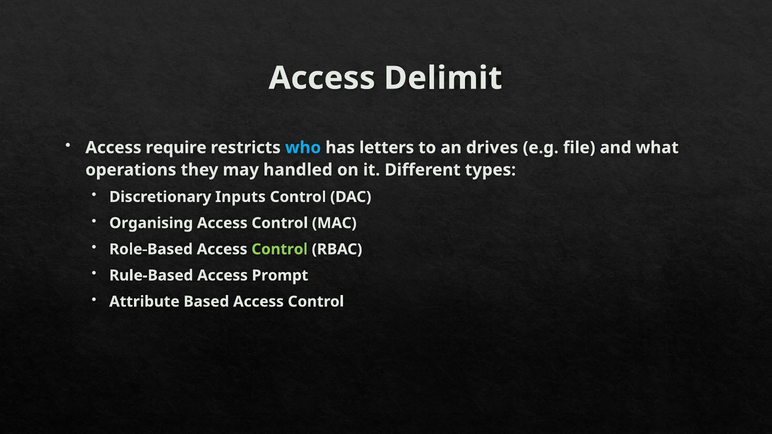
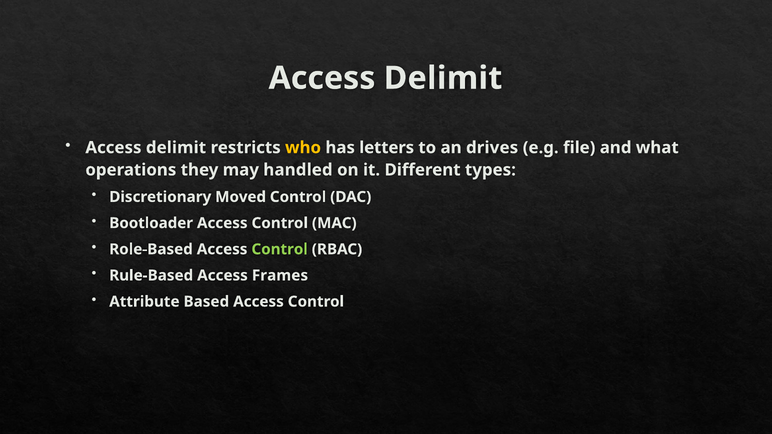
require: require -> delimit (176, 148)
who colour: light blue -> yellow (303, 148)
Inputs: Inputs -> Moved (241, 197)
Organising: Organising -> Bootloader (151, 223)
Prompt: Prompt -> Frames (280, 276)
